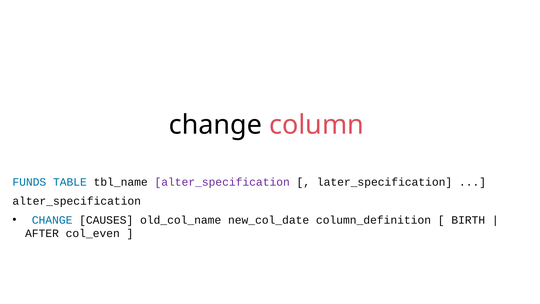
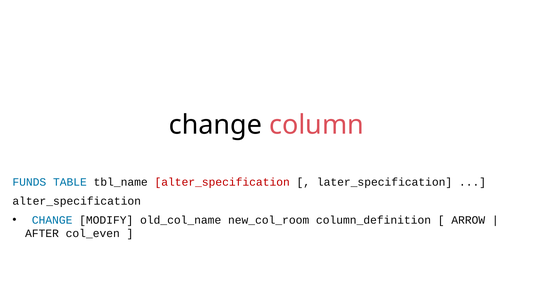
alter_specification colour: purple -> red (222, 182)
CAUSES: CAUSES -> MODIFY (106, 220)
new_col_date: new_col_date -> new_col_room (269, 220)
BIRTH: BIRTH -> ARROW (468, 220)
